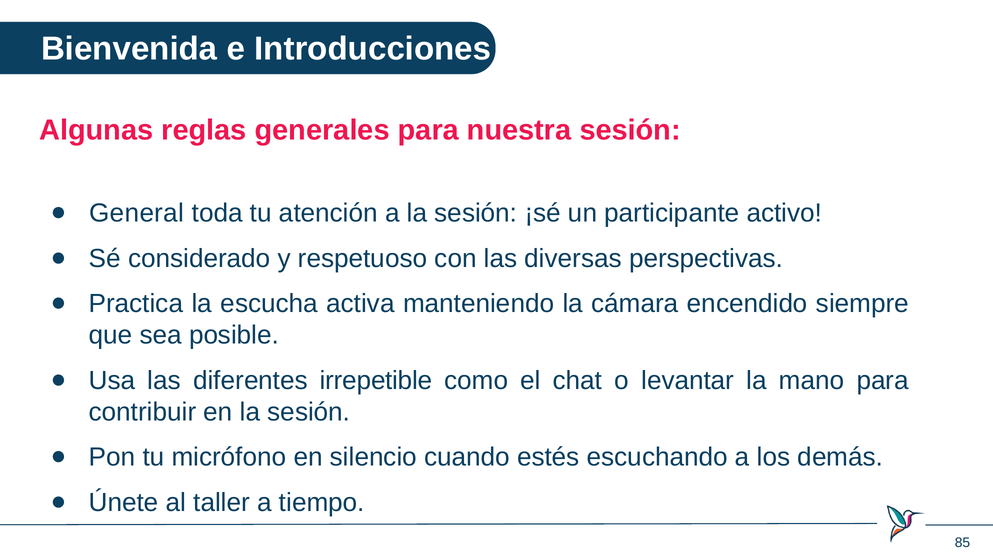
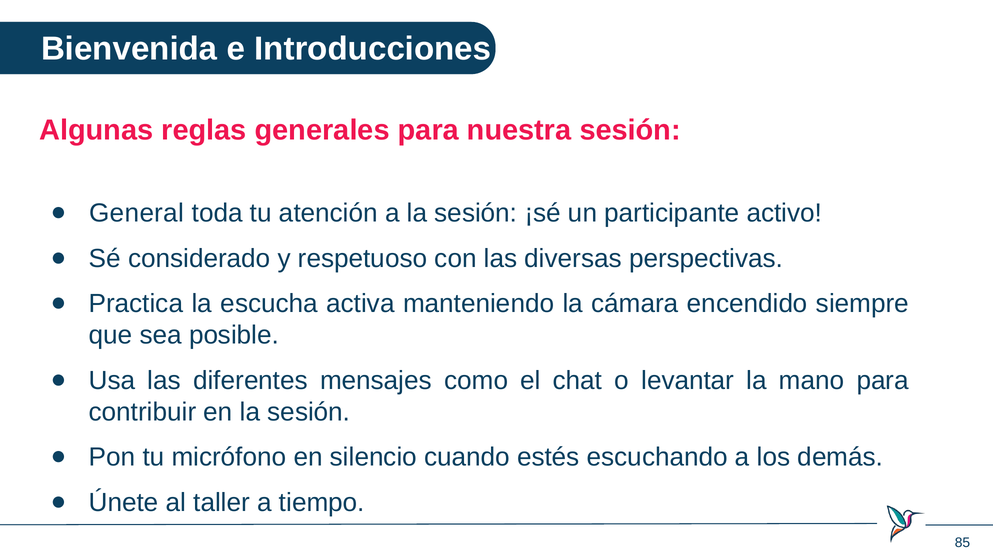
irrepetible: irrepetible -> mensajes (376, 380)
